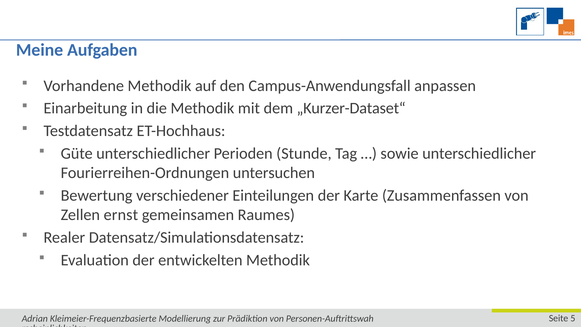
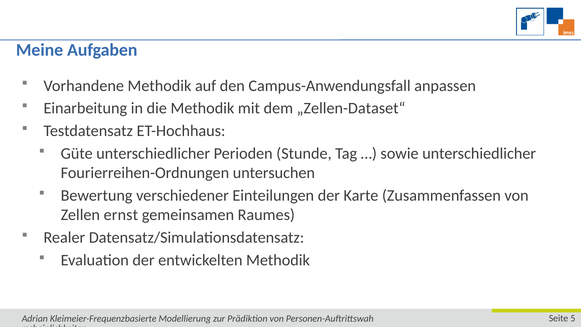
„Kurzer-Dataset“: „Kurzer-Dataset“ -> „Zellen-Dataset“ (351, 108)
